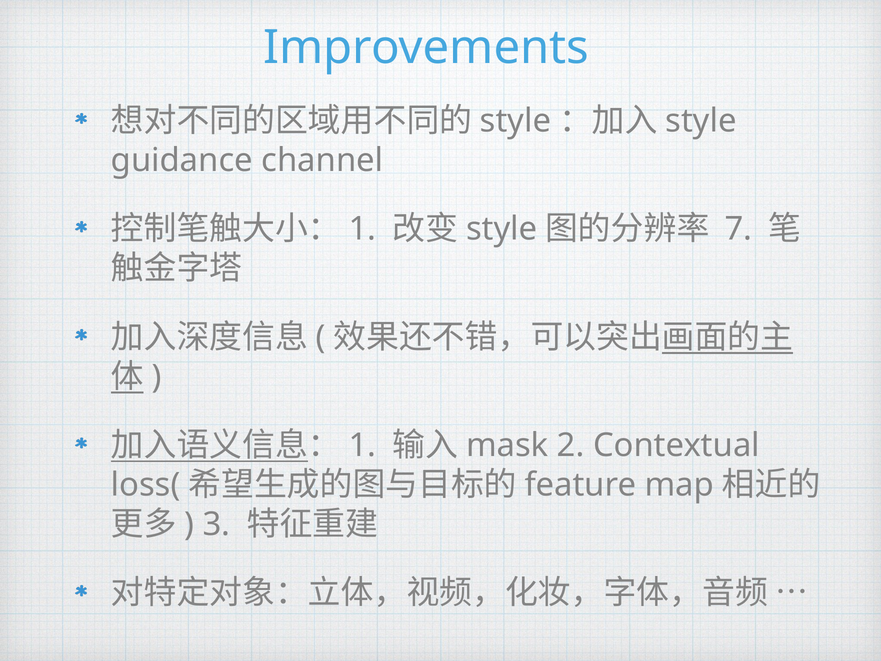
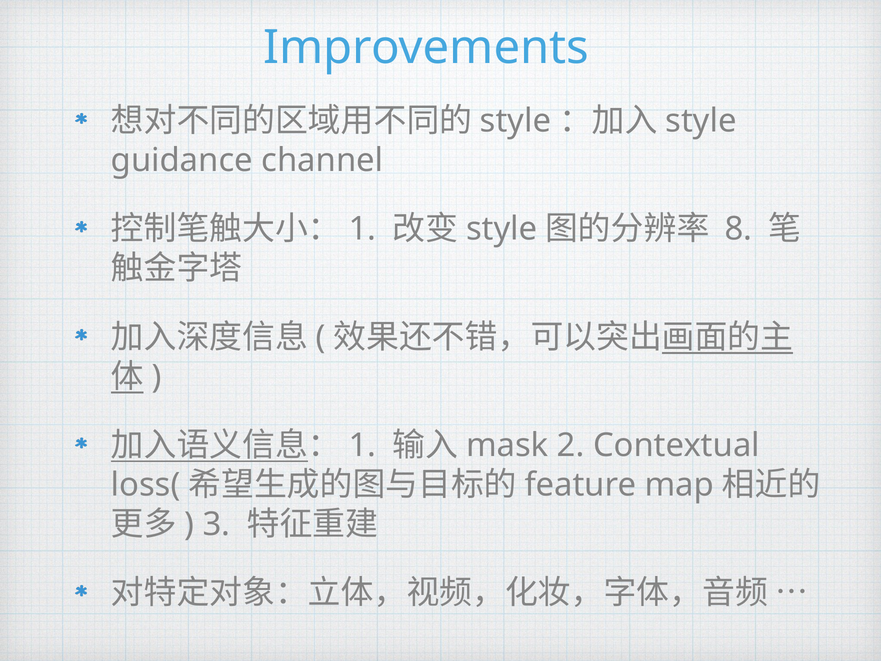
7: 7 -> 8 (738, 229)
